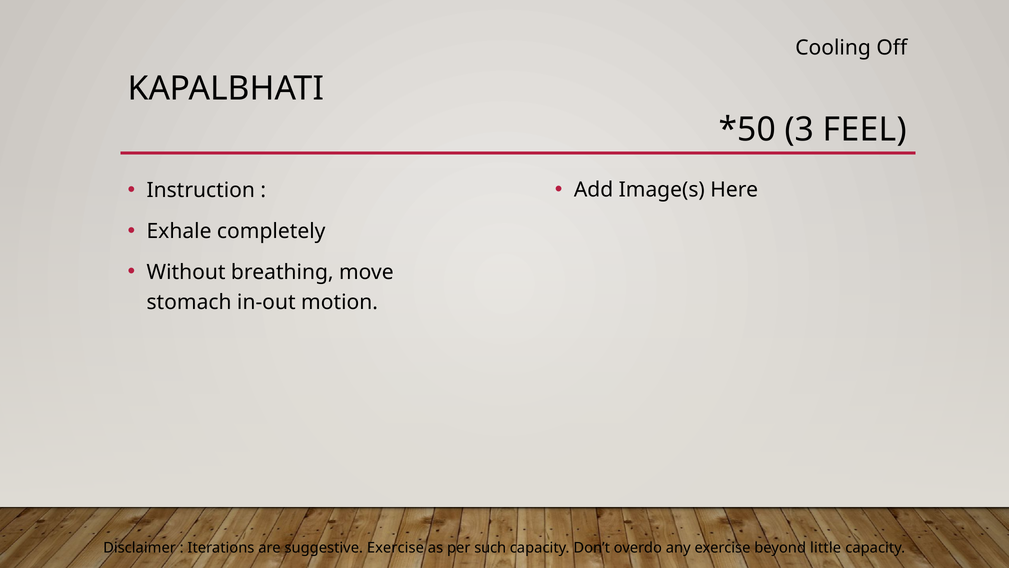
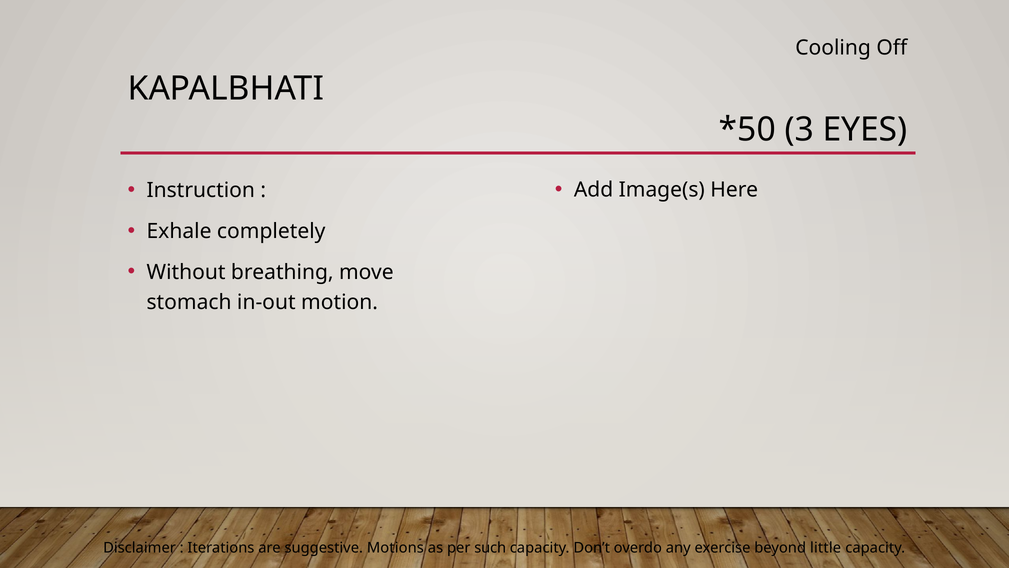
FEEL: FEEL -> EYES (865, 130)
suggestive Exercise: Exercise -> Motions (395, 547)
